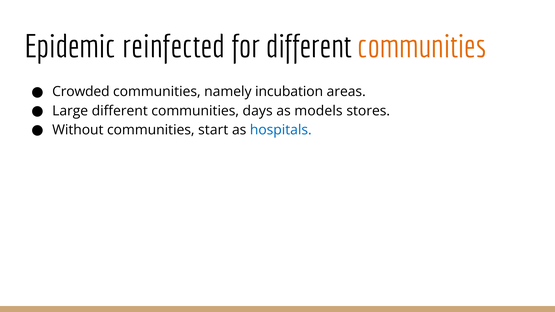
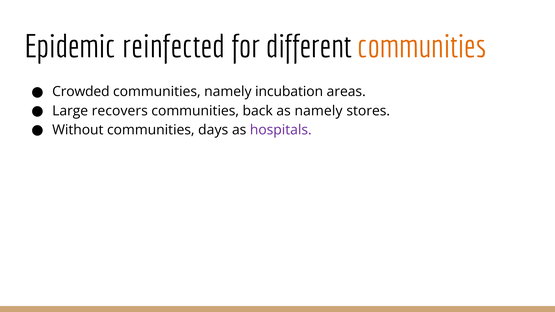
Large different: different -> recovers (120, 111)
days: days -> back (258, 111)
as models: models -> namely (318, 111)
start: start -> days (213, 130)
hospitals colour: blue -> purple (281, 130)
